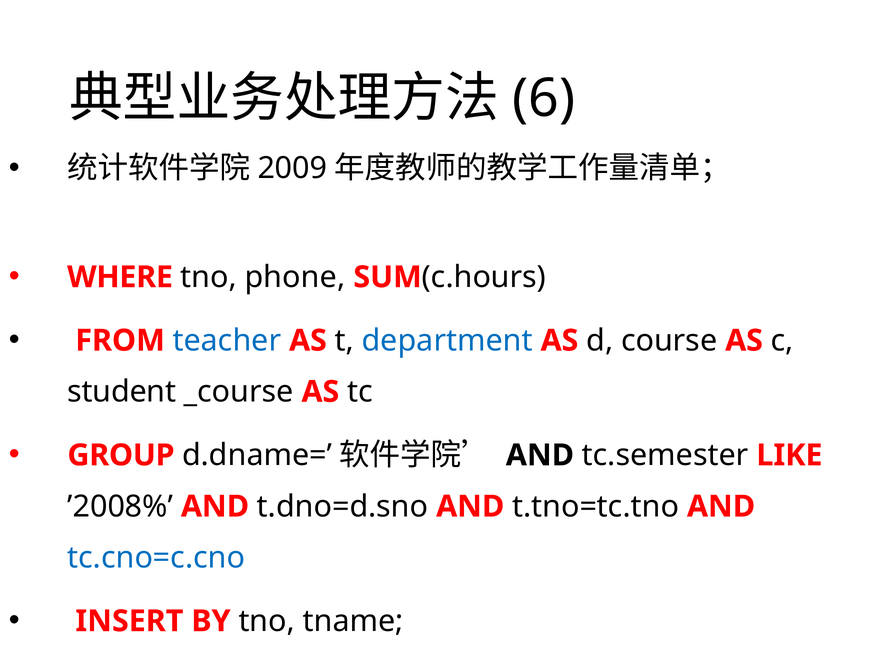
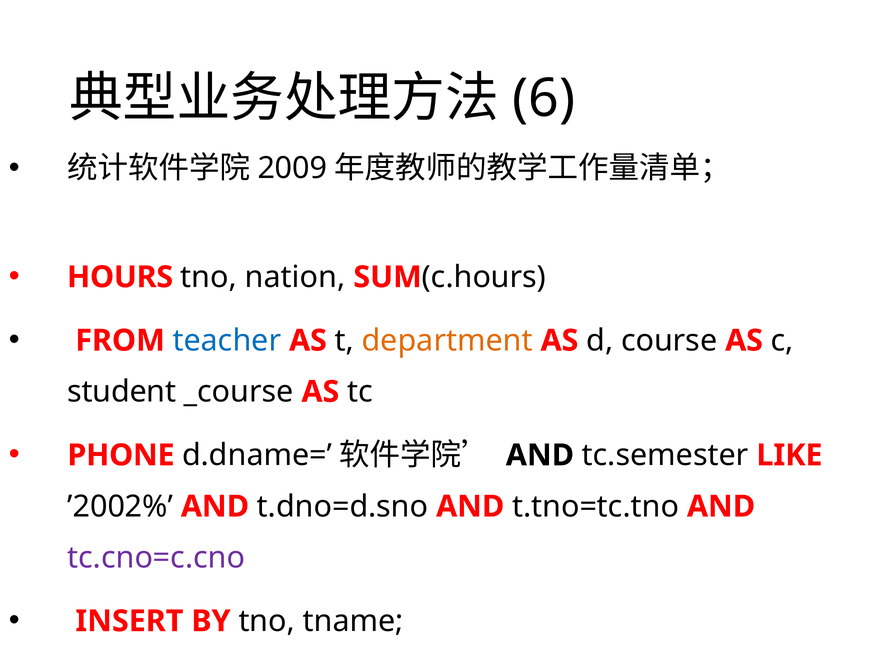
WHERE: WHERE -> HOURS (120, 277)
phone: phone -> nation (295, 277)
department colour: blue -> orange (447, 341)
GROUP: GROUP -> PHONE (121, 455)
’2008%: ’2008% -> ’2002% (120, 507)
tc.cno=c.cno colour: blue -> purple (156, 558)
